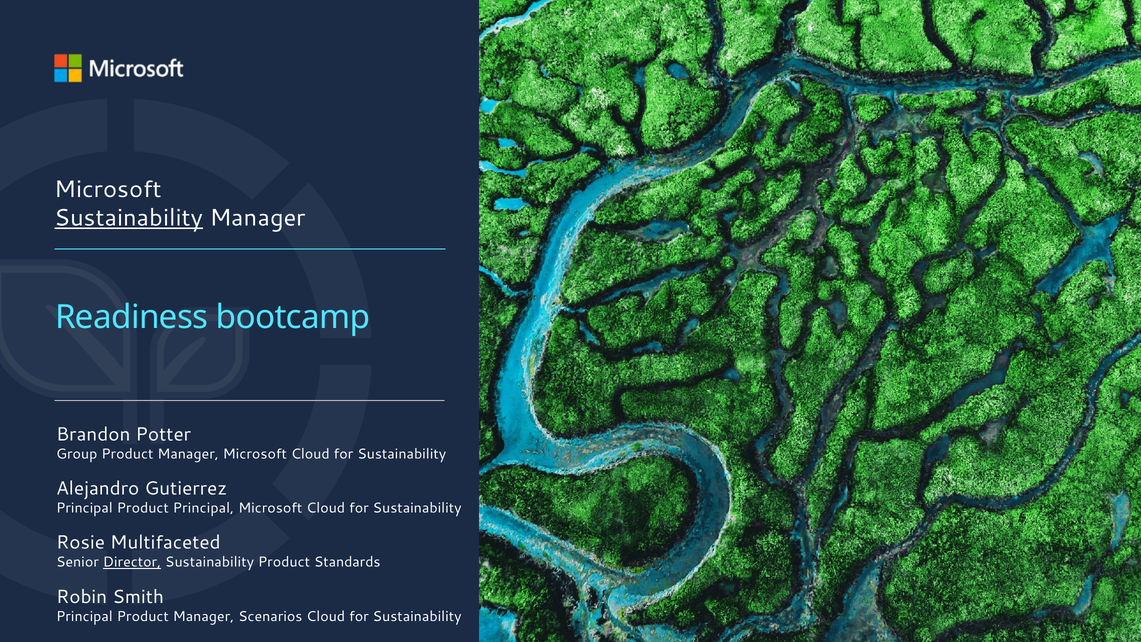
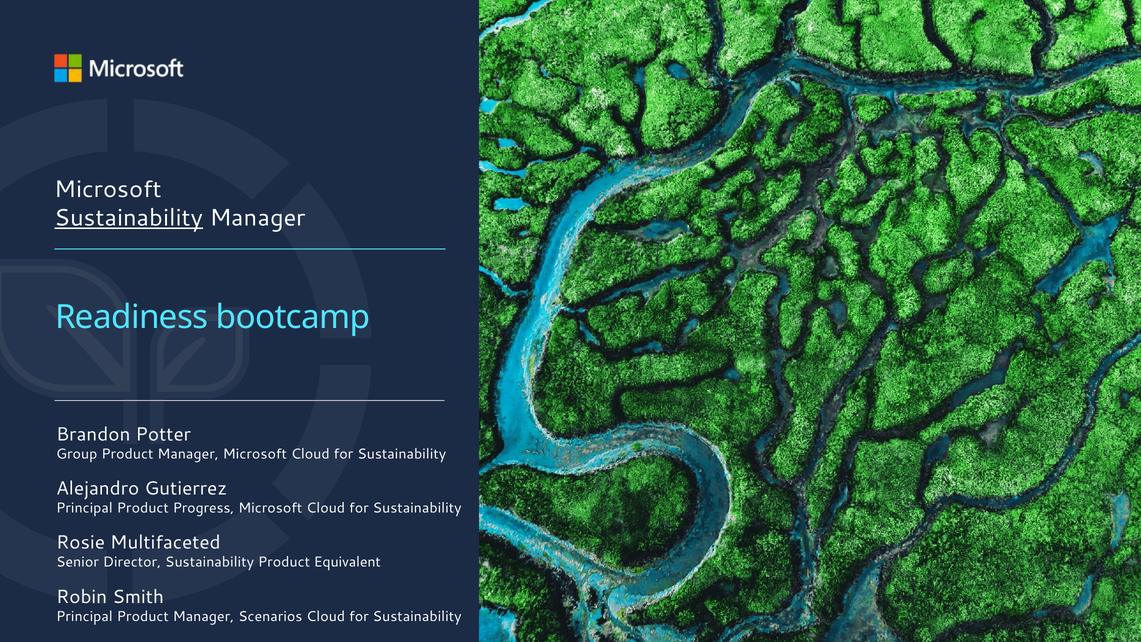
Product Principal: Principal -> Progress (203, 508)
Director underline: present -> none (132, 562)
Standards: Standards -> Equivalent (347, 562)
